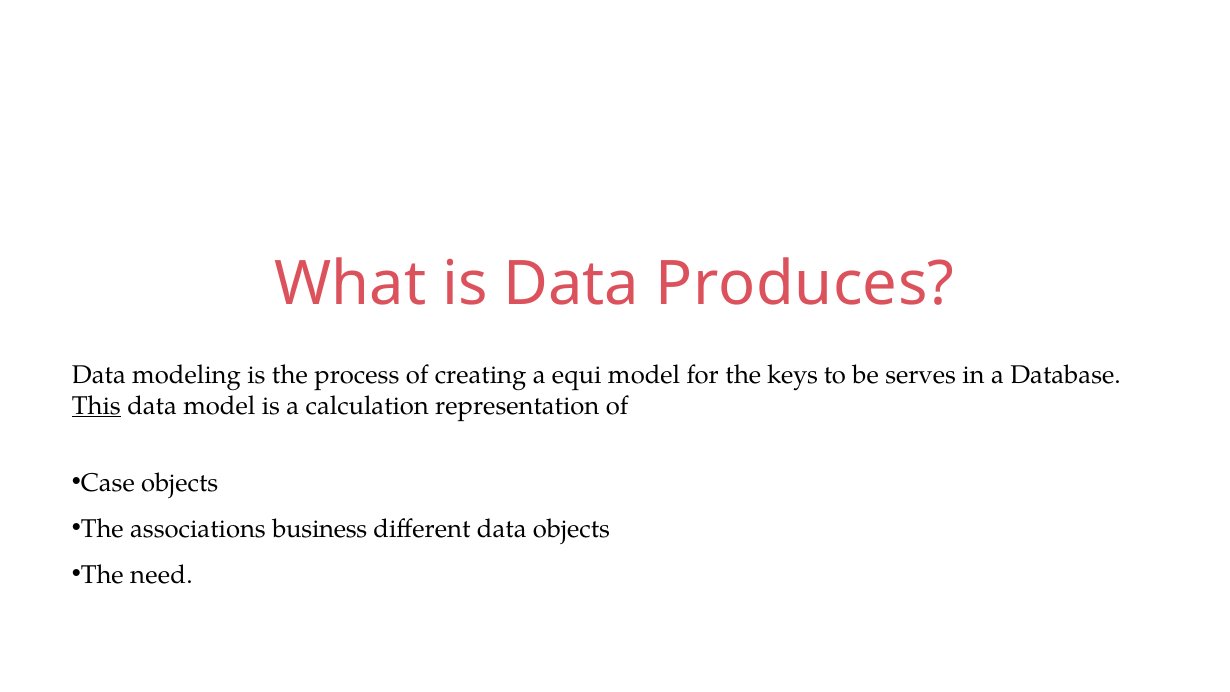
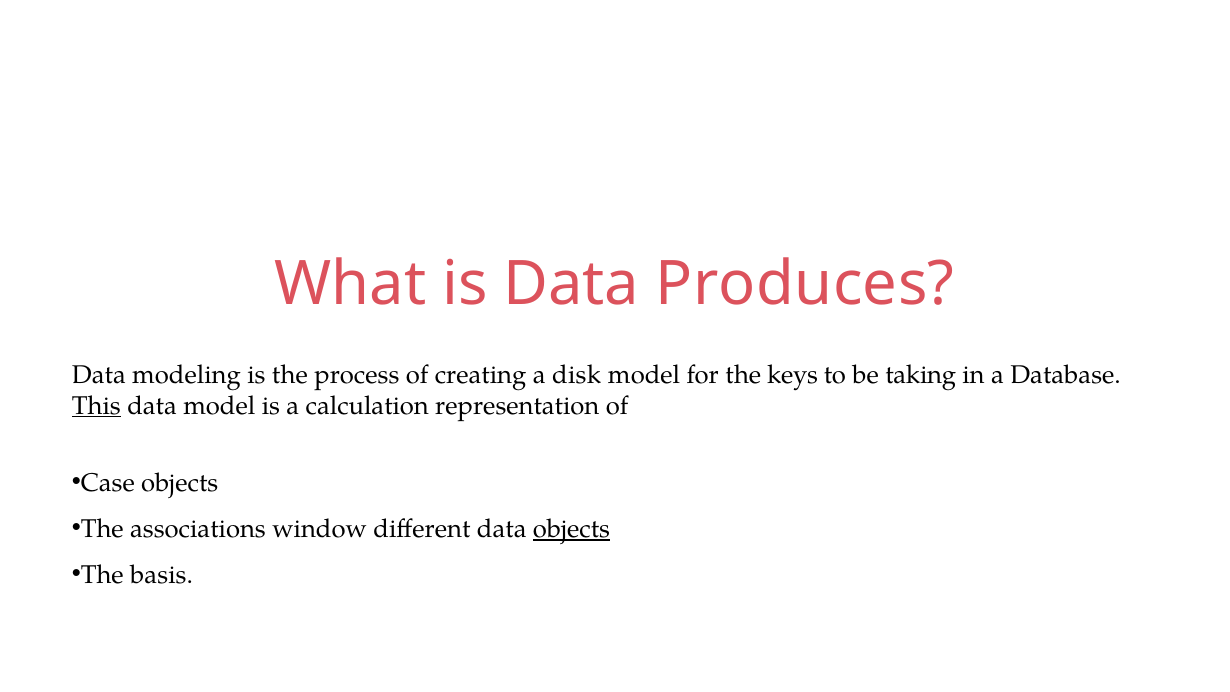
equi: equi -> disk (577, 375)
serves: serves -> taking (921, 375)
business: business -> window (320, 529)
objects underline: none -> present (572, 529)
need: need -> basis (162, 575)
